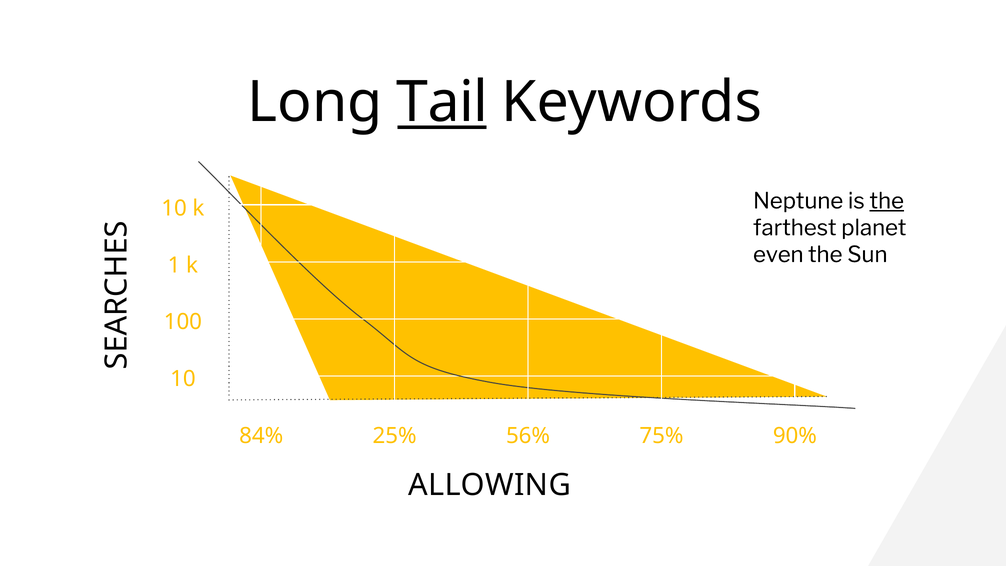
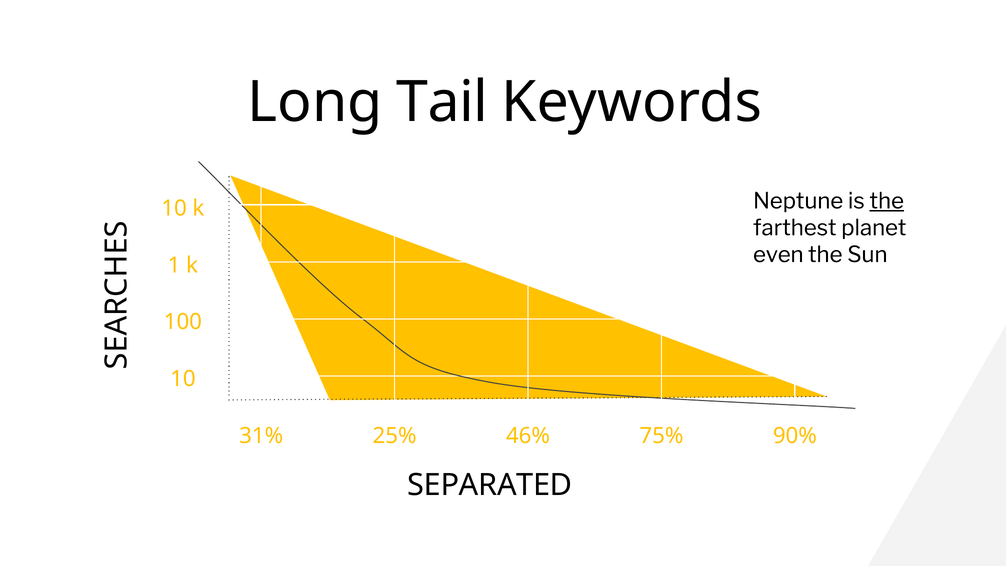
Tail underline: present -> none (442, 102)
84%: 84% -> 31% (261, 436)
56%: 56% -> 46% (528, 436)
ALLOWING: ALLOWING -> SEPARATED (490, 485)
